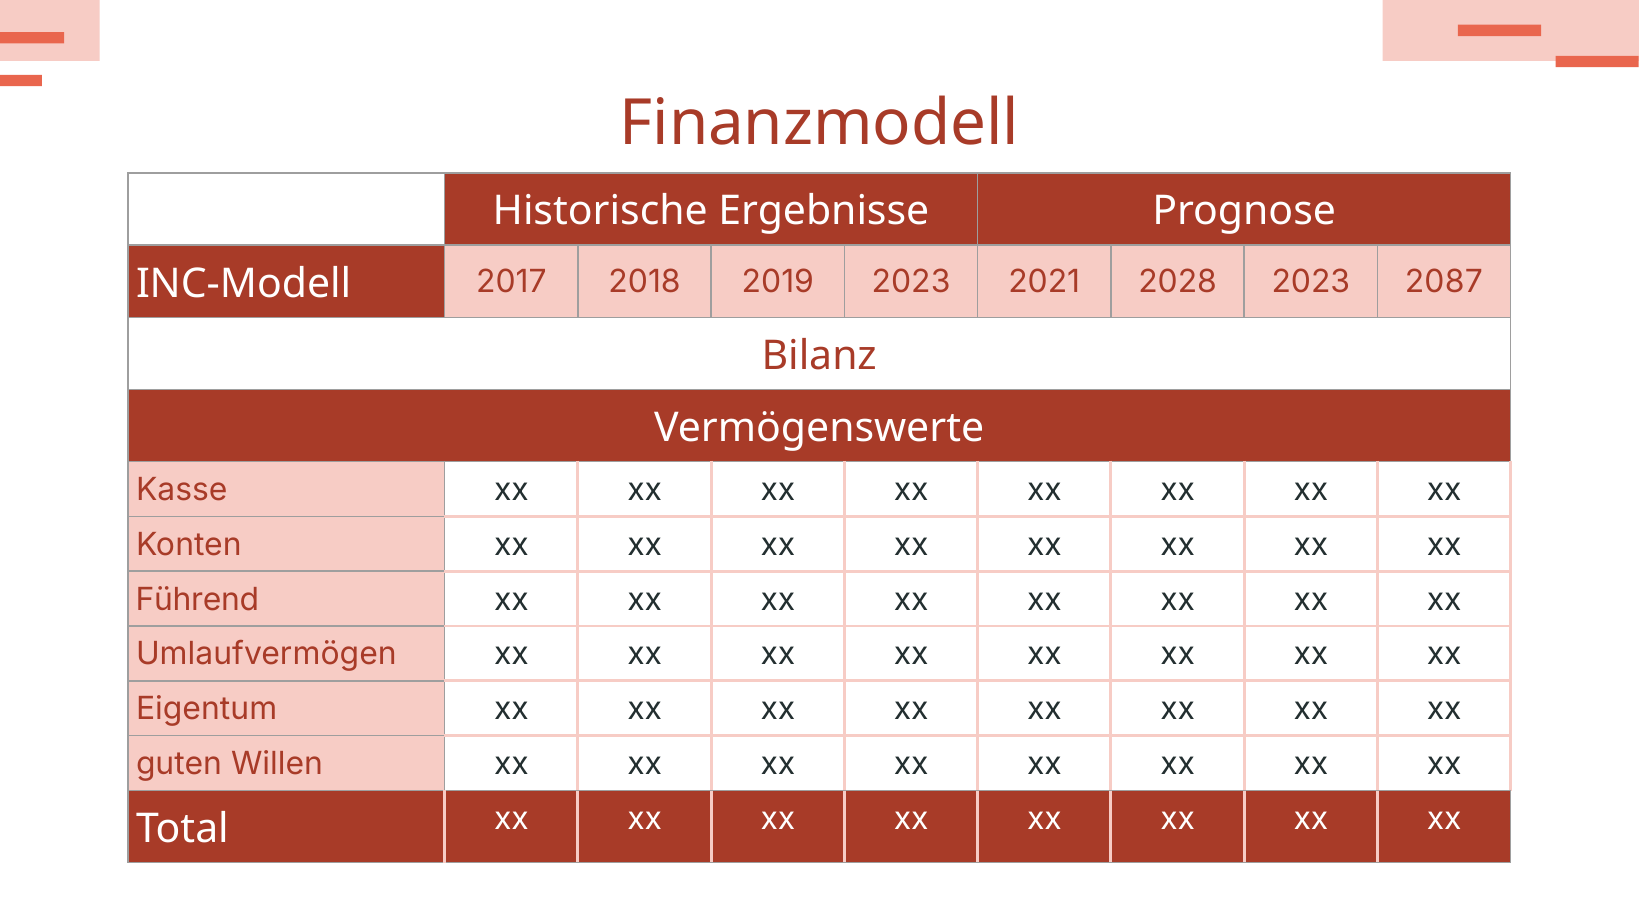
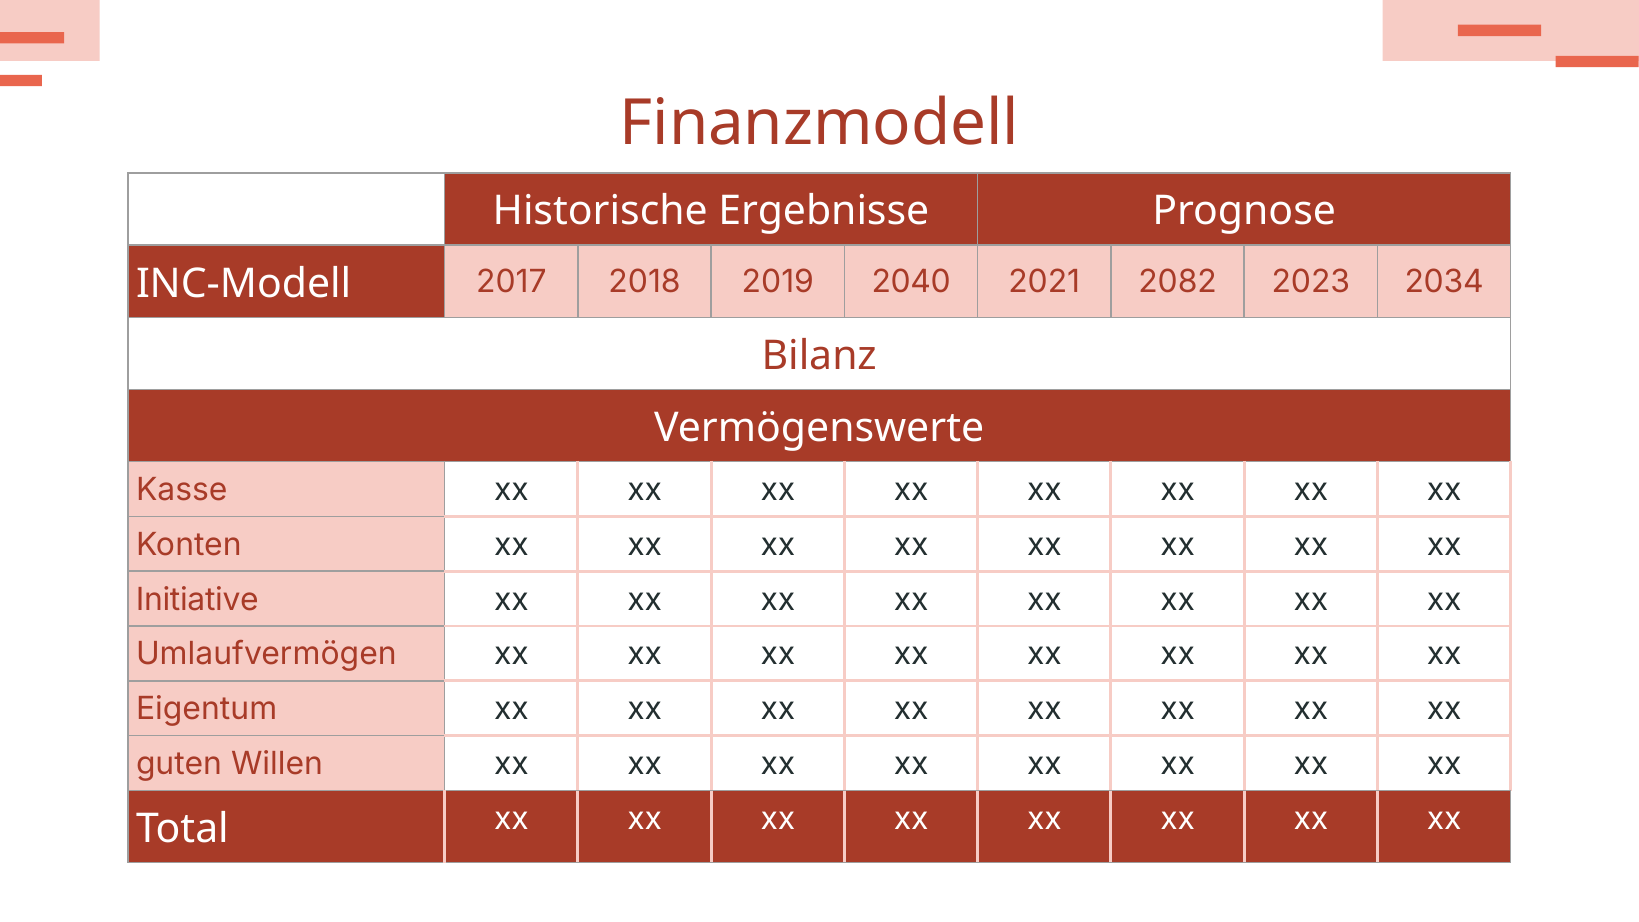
2019 2023: 2023 -> 2040 (911, 282)
2028: 2028 -> 2082 (1178, 282)
2087: 2087 -> 2034 (1444, 282)
Führend: Führend -> Initiative (197, 600)
